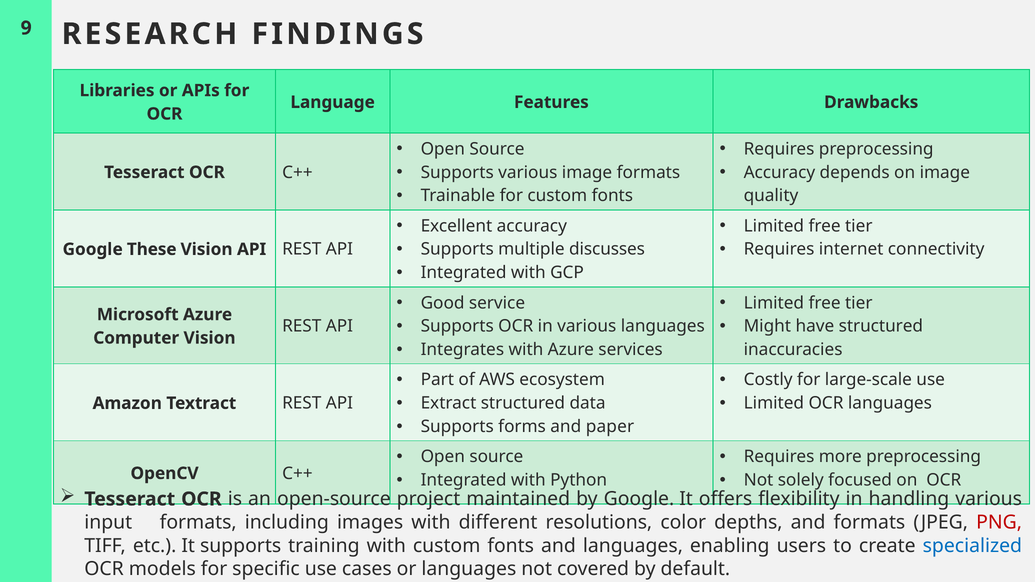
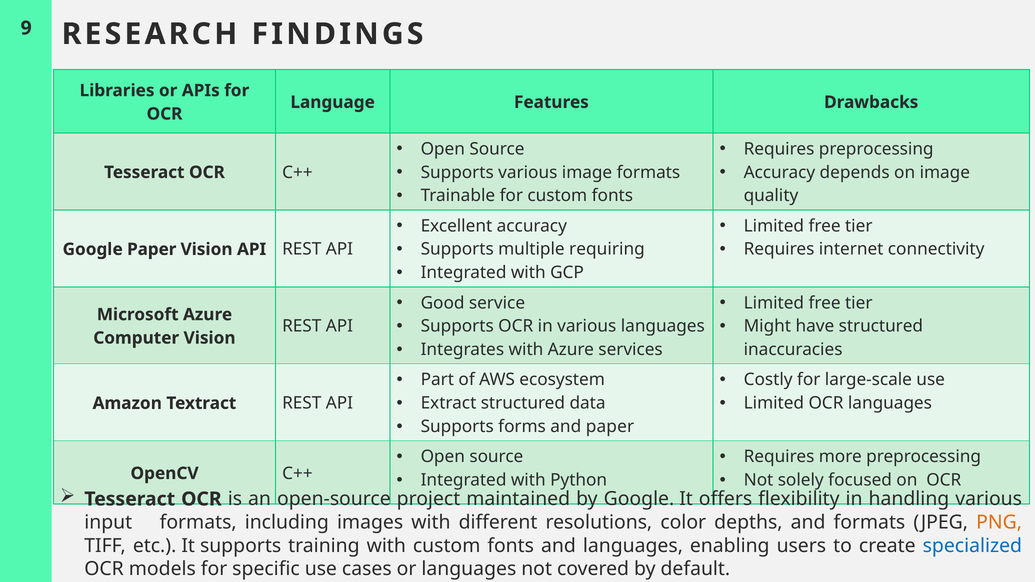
discusses: discusses -> requiring (607, 249)
Google These: These -> Paper (152, 249)
PNG colour: red -> orange (999, 523)
